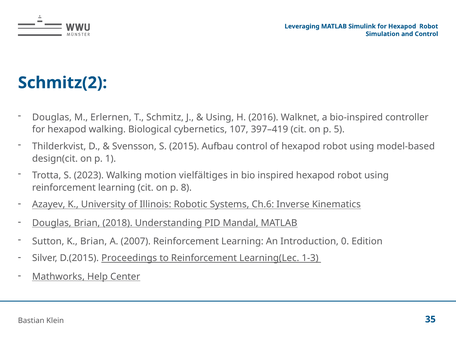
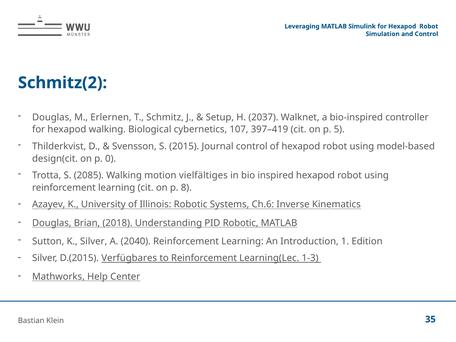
Using: Using -> Setup (220, 117)
2016: 2016 -> 2037 (263, 117)
Aufbau: Aufbau -> Journal (218, 146)
1: 1 -> 0 (111, 159)
2023: 2023 -> 2085 (89, 175)
PID Mandal: Mandal -> Robotic (241, 223)
K Brian: Brian -> Silver (94, 241)
2007: 2007 -> 2040 (136, 241)
0: 0 -> 1 (345, 241)
Proceedings: Proceedings -> Verfügbares (129, 258)
